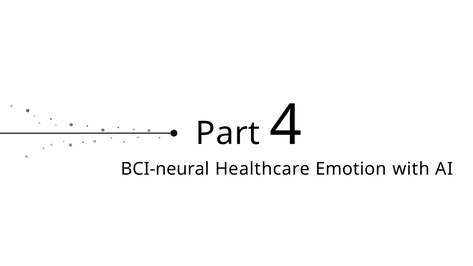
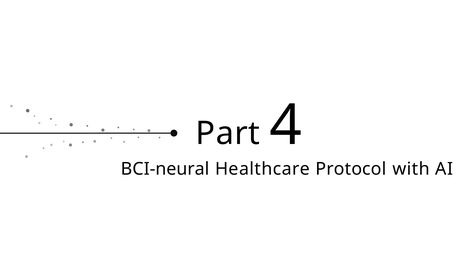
Emotion: Emotion -> Protocol (351, 169)
